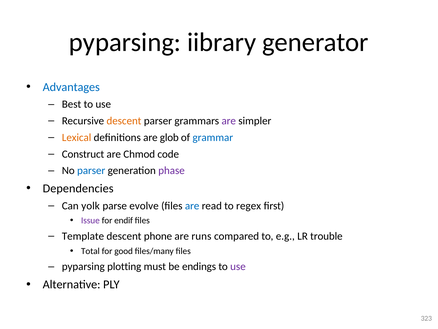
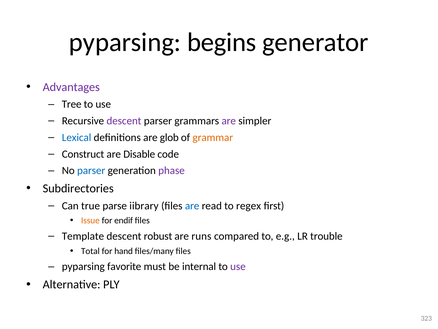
iibrary: iibrary -> begins (222, 42)
Advantages colour: blue -> purple (71, 87)
Best: Best -> Tree (72, 104)
descent colour: orange -> purple (124, 121)
Lexical colour: orange -> blue (77, 137)
grammar colour: blue -> orange (213, 137)
Chmod: Chmod -> Disable (139, 154)
Dependencies: Dependencies -> Subdirectories (78, 188)
yolk: yolk -> true (91, 205)
evolve: evolve -> iibrary (144, 205)
Issue colour: purple -> orange (90, 220)
phone: phone -> robust (158, 236)
good: good -> hand (124, 251)
plotting: plotting -> favorite (124, 266)
endings: endings -> internal (199, 266)
